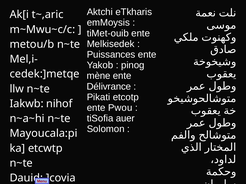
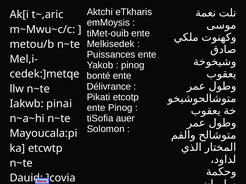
mène: mène -> bonté (99, 76)
nihof: nihof -> pinai (59, 104)
ente Pwou: Pwou -> Pinog (120, 108)
